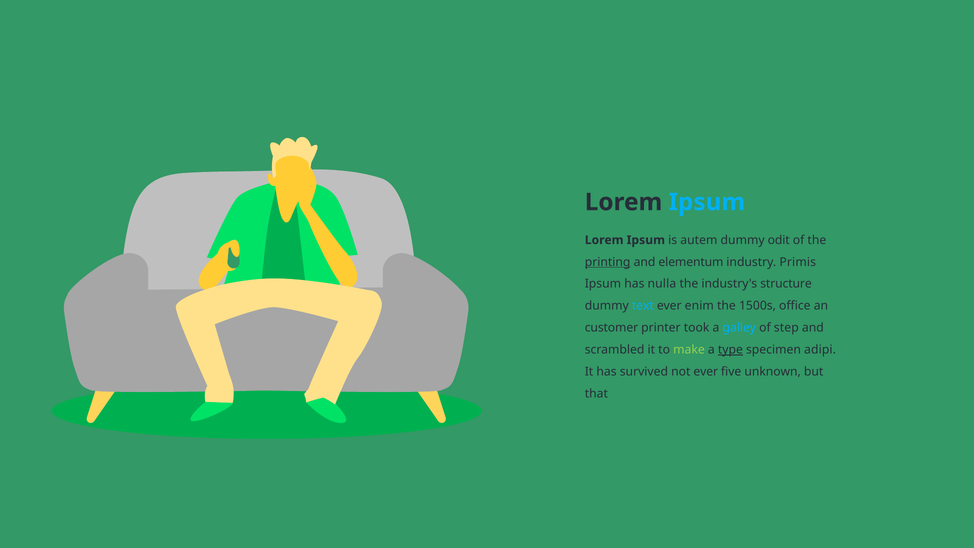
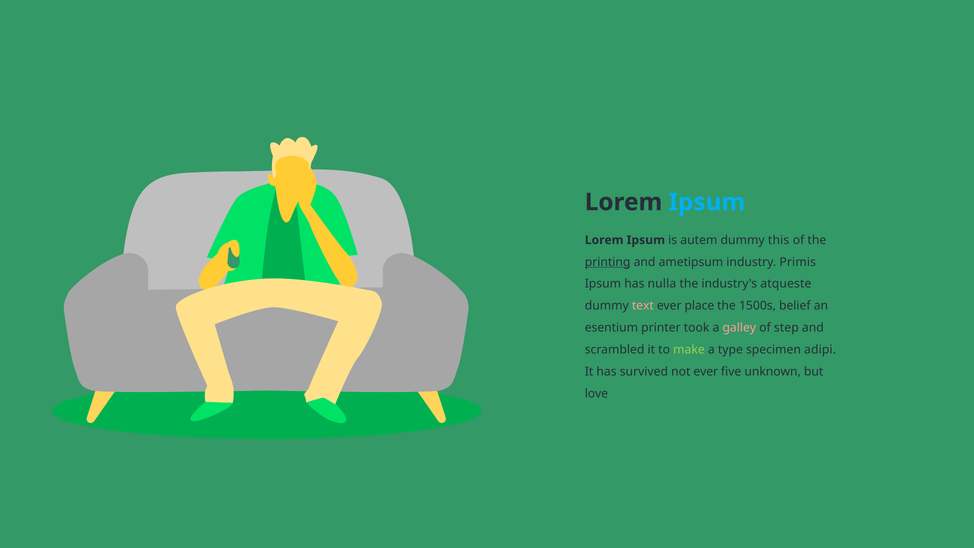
odit: odit -> this (779, 240)
elementum: elementum -> ametipsum (691, 262)
structure: structure -> atqueste (786, 284)
text colour: light blue -> pink (643, 306)
enim: enim -> place (699, 306)
office: office -> belief (795, 306)
customer: customer -> esentium (611, 328)
galley colour: light blue -> pink (739, 328)
type underline: present -> none (730, 350)
that: that -> love (596, 393)
